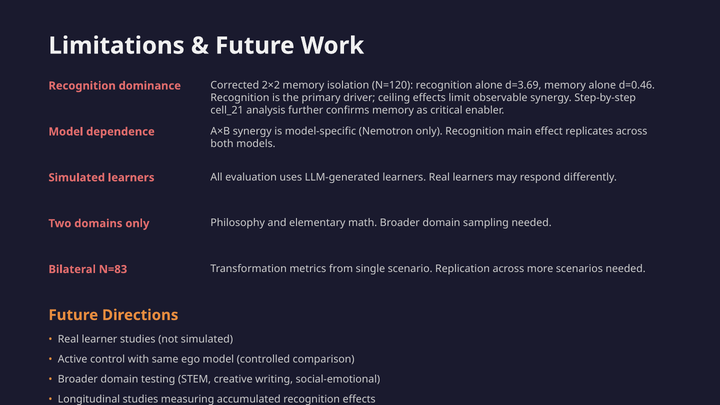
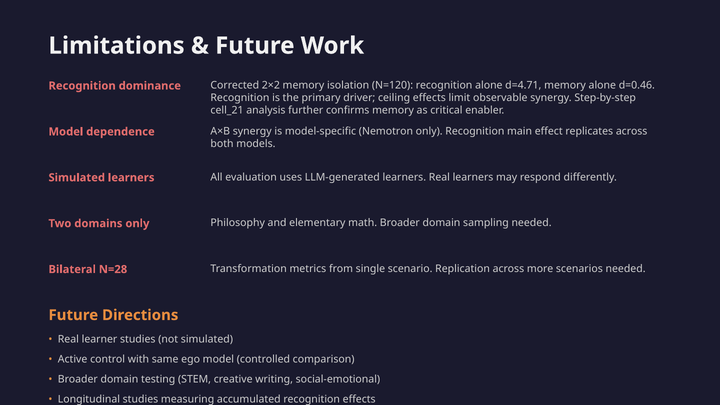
d=3.69: d=3.69 -> d=4.71 (523, 85)
N=83: N=83 -> N=28 (113, 269)
